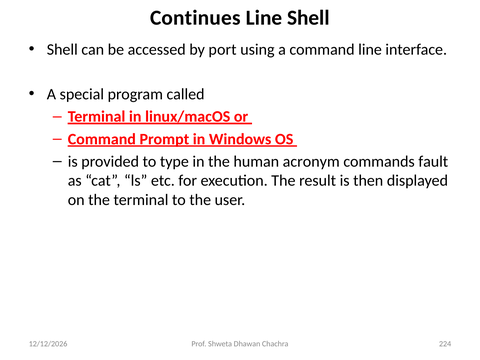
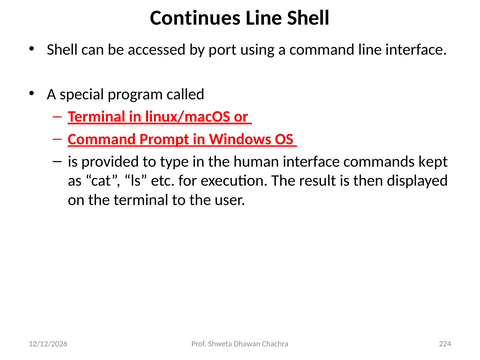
human acronym: acronym -> interface (311, 161)
fault: fault -> kept (433, 161)
